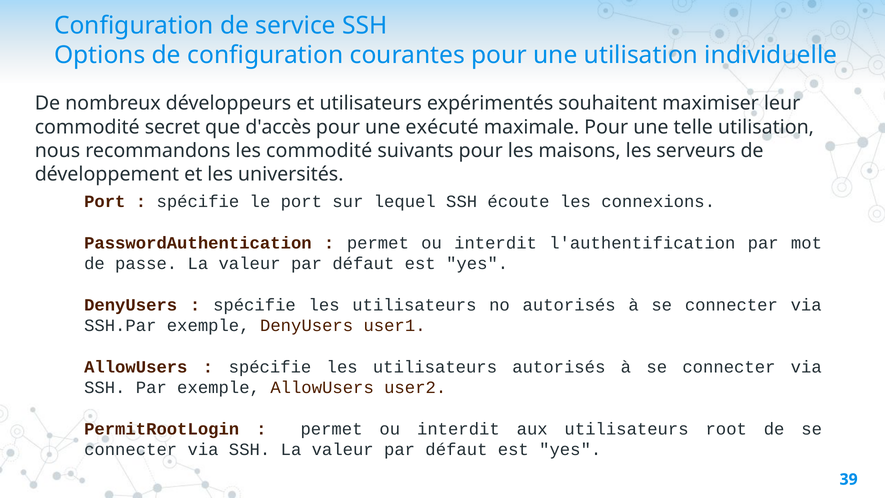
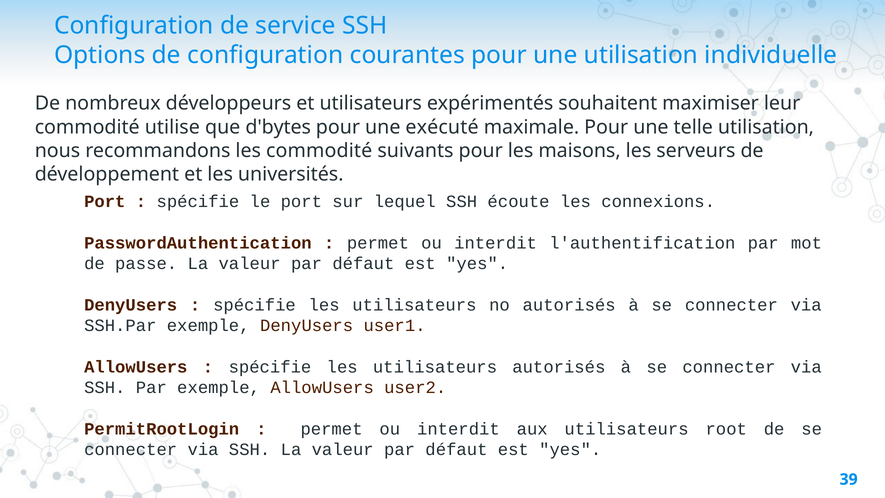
secret: secret -> utilise (172, 127)
d'accès: d'accès -> d'bytes (278, 127)
